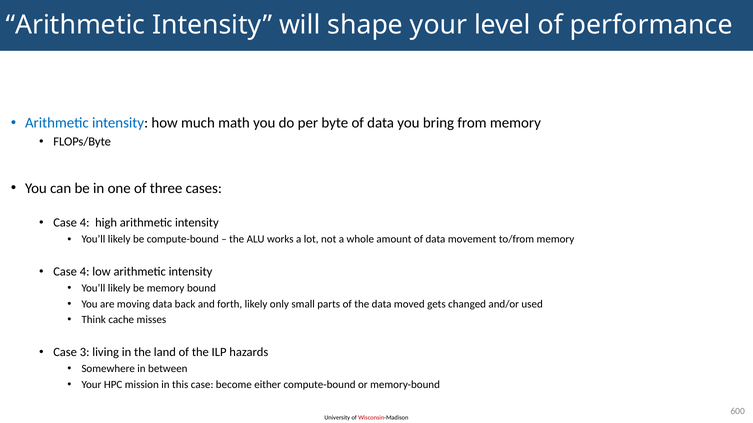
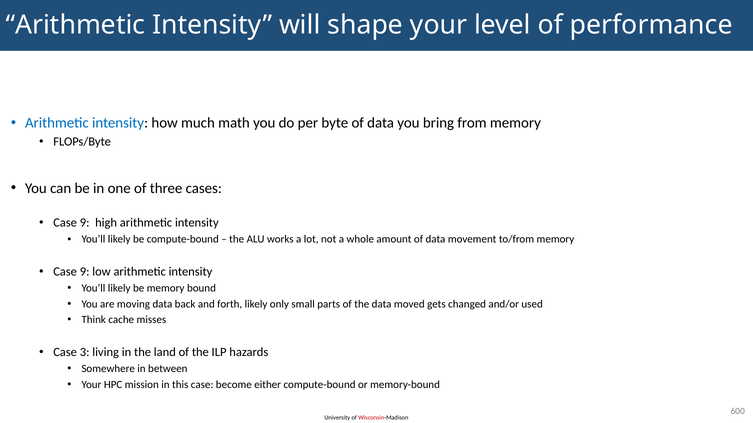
4: 4 -> 9 (85, 223)
4: 4 -> 9 (85, 272)
